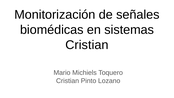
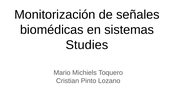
Cristian: Cristian -> Studies (87, 45)
